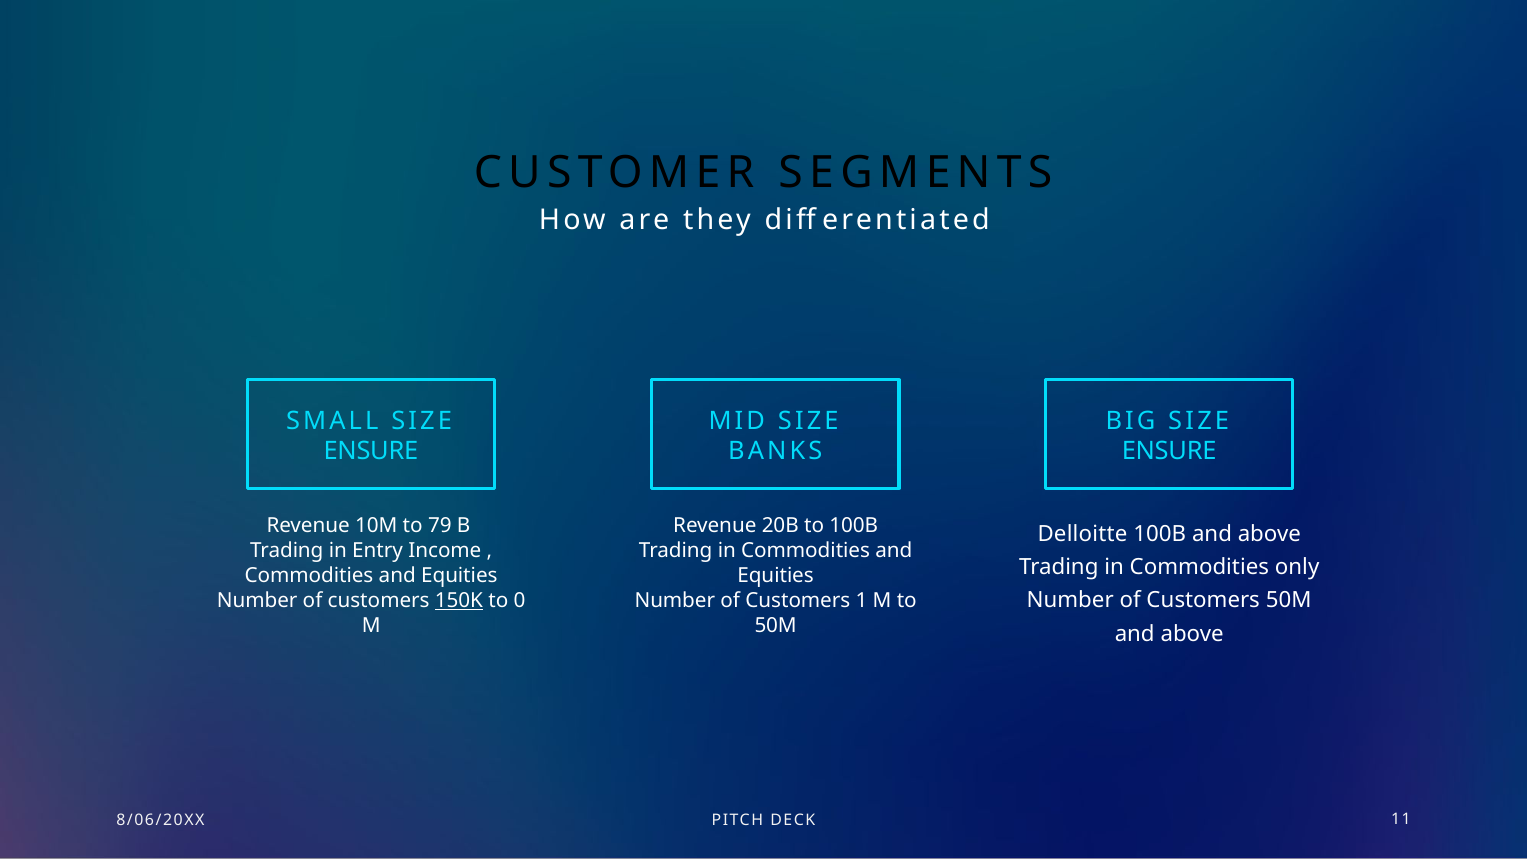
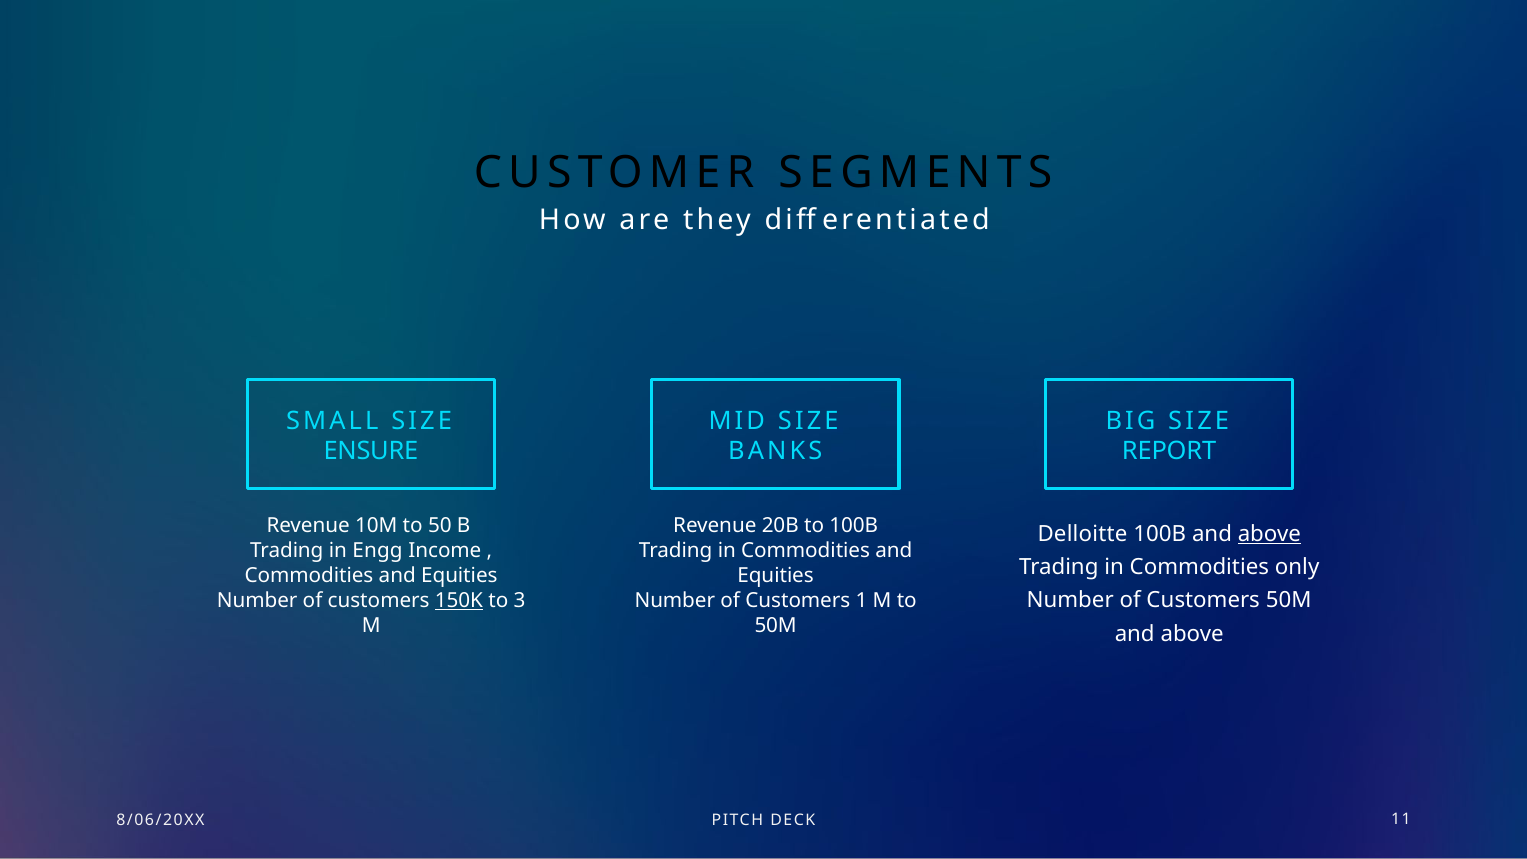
ENSURE: ENSURE -> REPORT (1169, 451)
79: 79 -> 50 (440, 526)
above underline: none -> present (1269, 534)
Entry: Entry -> Engg (377, 551)
0: 0 -> 3 (520, 600)
